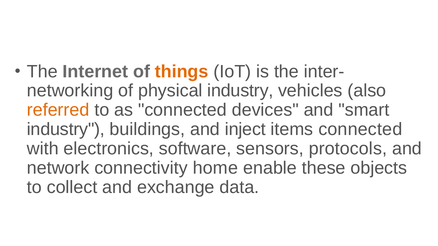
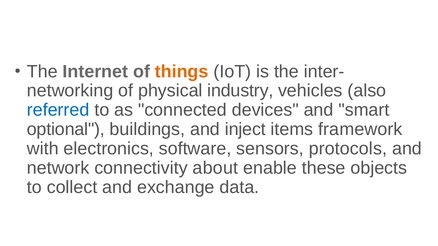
referred colour: orange -> blue (58, 110)
industry: industry -> optional (66, 130)
items connected: connected -> framework (360, 130)
home: home -> about (215, 168)
